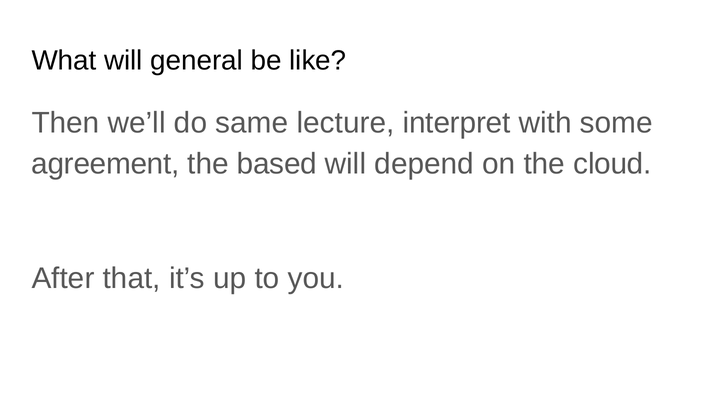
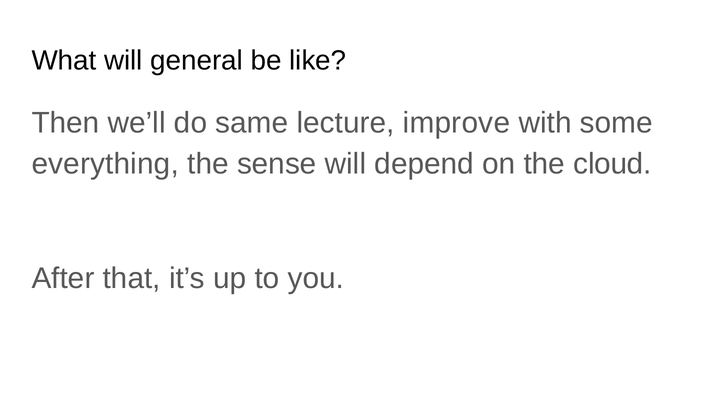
interpret: interpret -> improve (456, 123)
agreement: agreement -> everything (105, 164)
based: based -> sense (277, 164)
